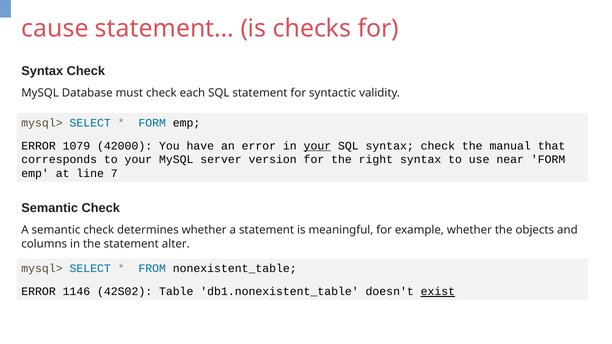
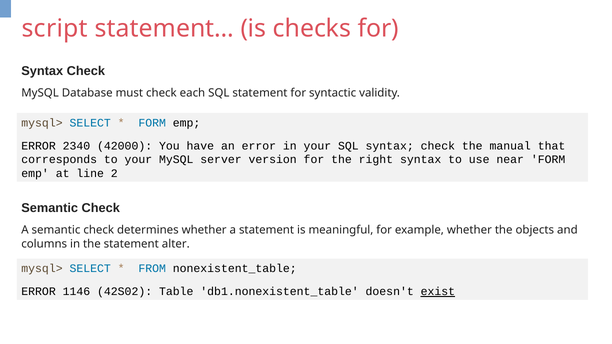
cause: cause -> script (55, 28)
1079: 1079 -> 2340 (76, 146)
your underline: present -> none (317, 146)
7: 7 -> 2 (114, 174)
